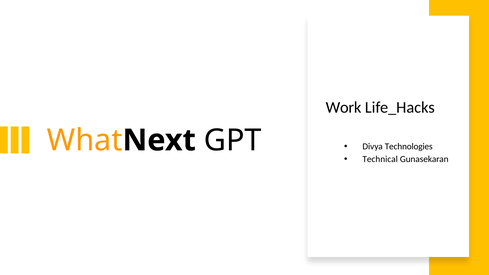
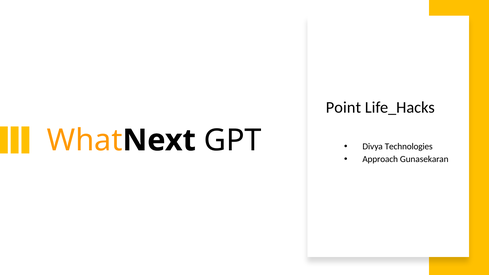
Work: Work -> Point (343, 108)
Technical: Technical -> Approach (380, 159)
